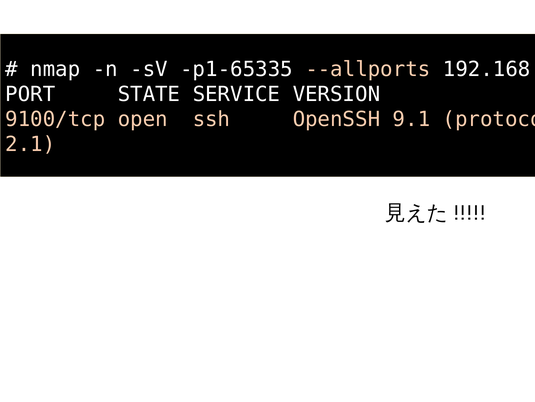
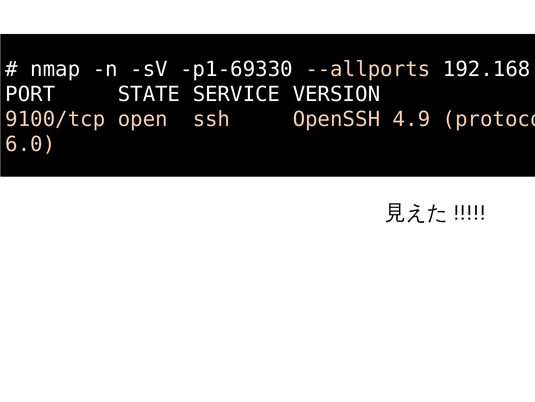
p1-65335: p1-65335 -> p1-69330 (236, 69)
9.1: 9.1 -> 4.9 (411, 119)
2.1: 2.1 -> 6.0 (30, 144)
